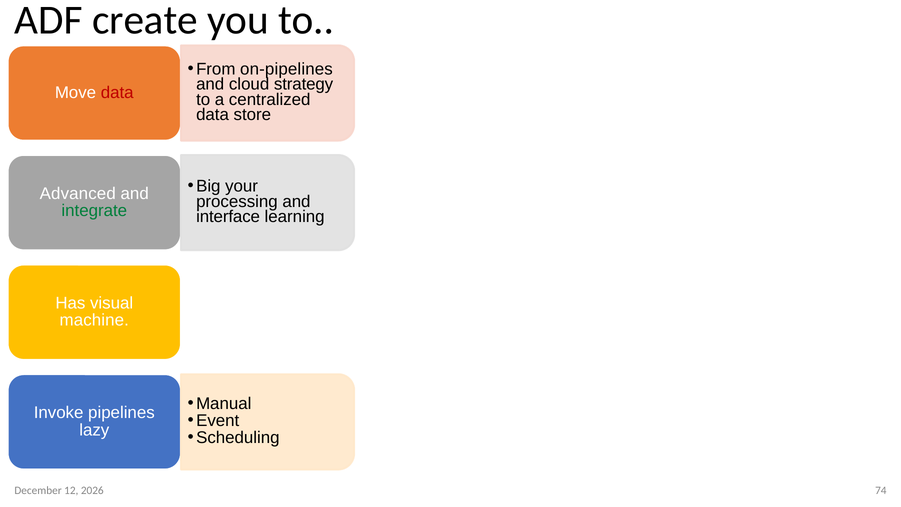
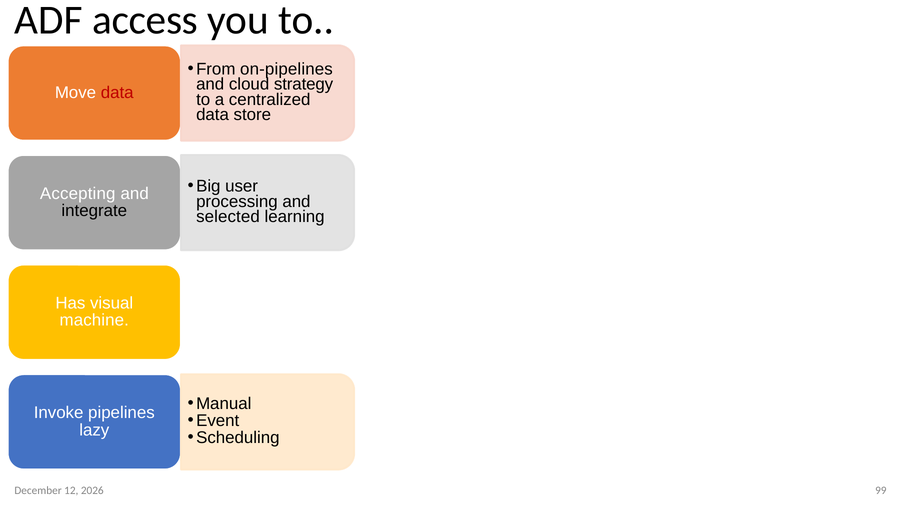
create: create -> access (145, 20)
your: your -> user (242, 186)
Advanced: Advanced -> Accepting (78, 194)
integrate colour: green -> black (94, 211)
interface: interface -> selected (228, 217)
74: 74 -> 99 (881, 490)
